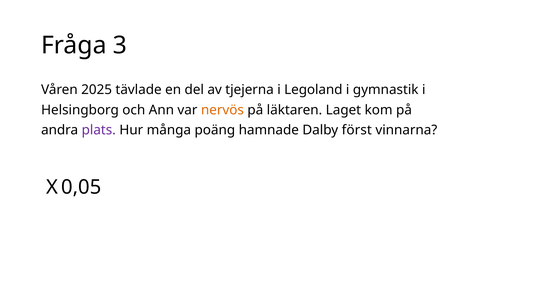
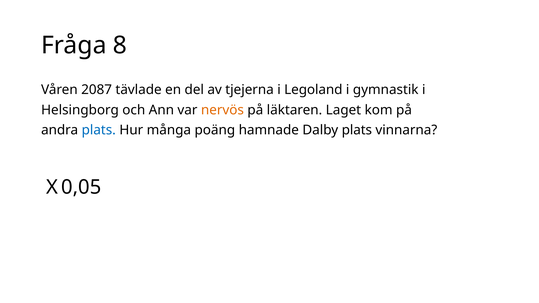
3: 3 -> 8 (120, 45)
2025: 2025 -> 2087 (97, 90)
plats colour: purple -> blue (99, 130)
Dalby först: först -> plats (357, 130)
